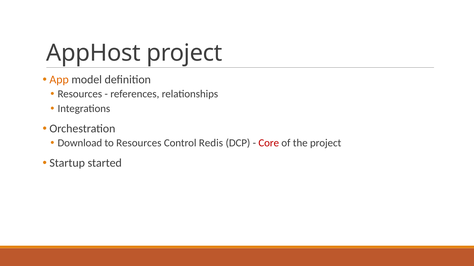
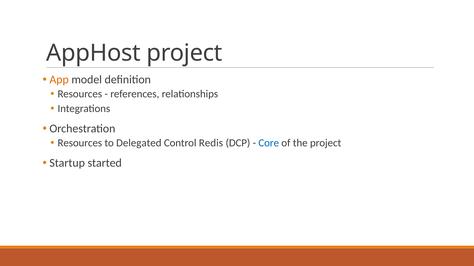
Download: Download -> Resources (80, 143)
to Resources: Resources -> Delegated (139, 143)
Core colour: red -> blue (269, 143)
